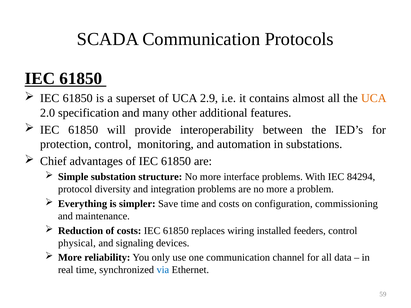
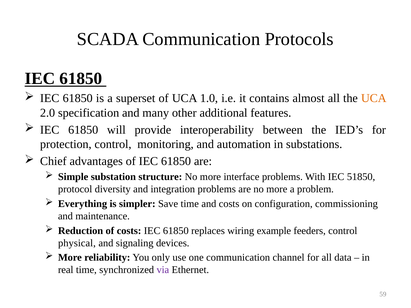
2.9: 2.9 -> 1.0 (209, 98)
84294: 84294 -> 51850 (361, 177)
installed: installed -> example (274, 231)
via colour: blue -> purple (163, 270)
